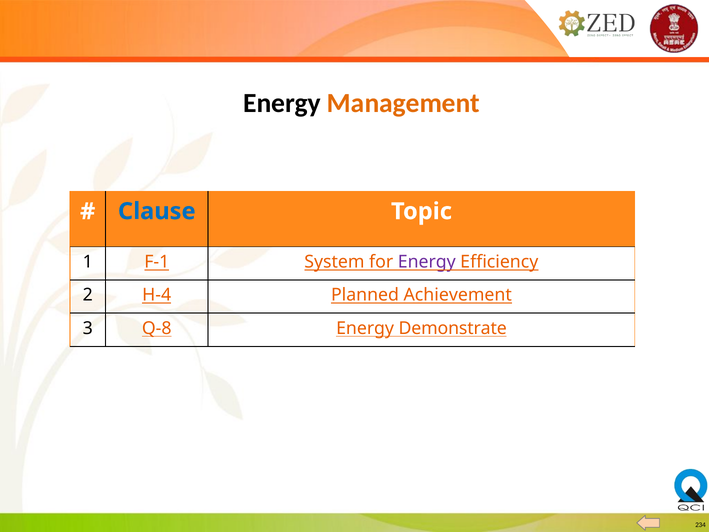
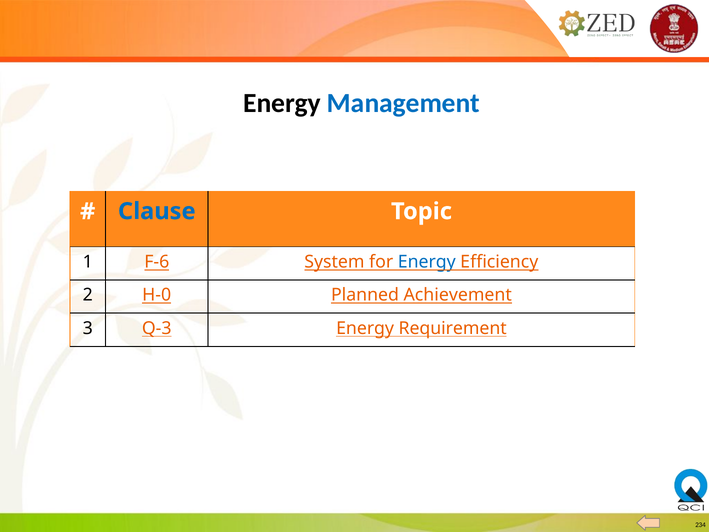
Management colour: orange -> blue (403, 103)
F-1: F-1 -> F-6 (157, 262)
Energy colour: purple -> blue (427, 262)
H-4: H-4 -> H-0 (157, 295)
Q-8: Q-8 -> Q-3 (157, 328)
Demonstrate: Demonstrate -> Requirement (453, 328)
